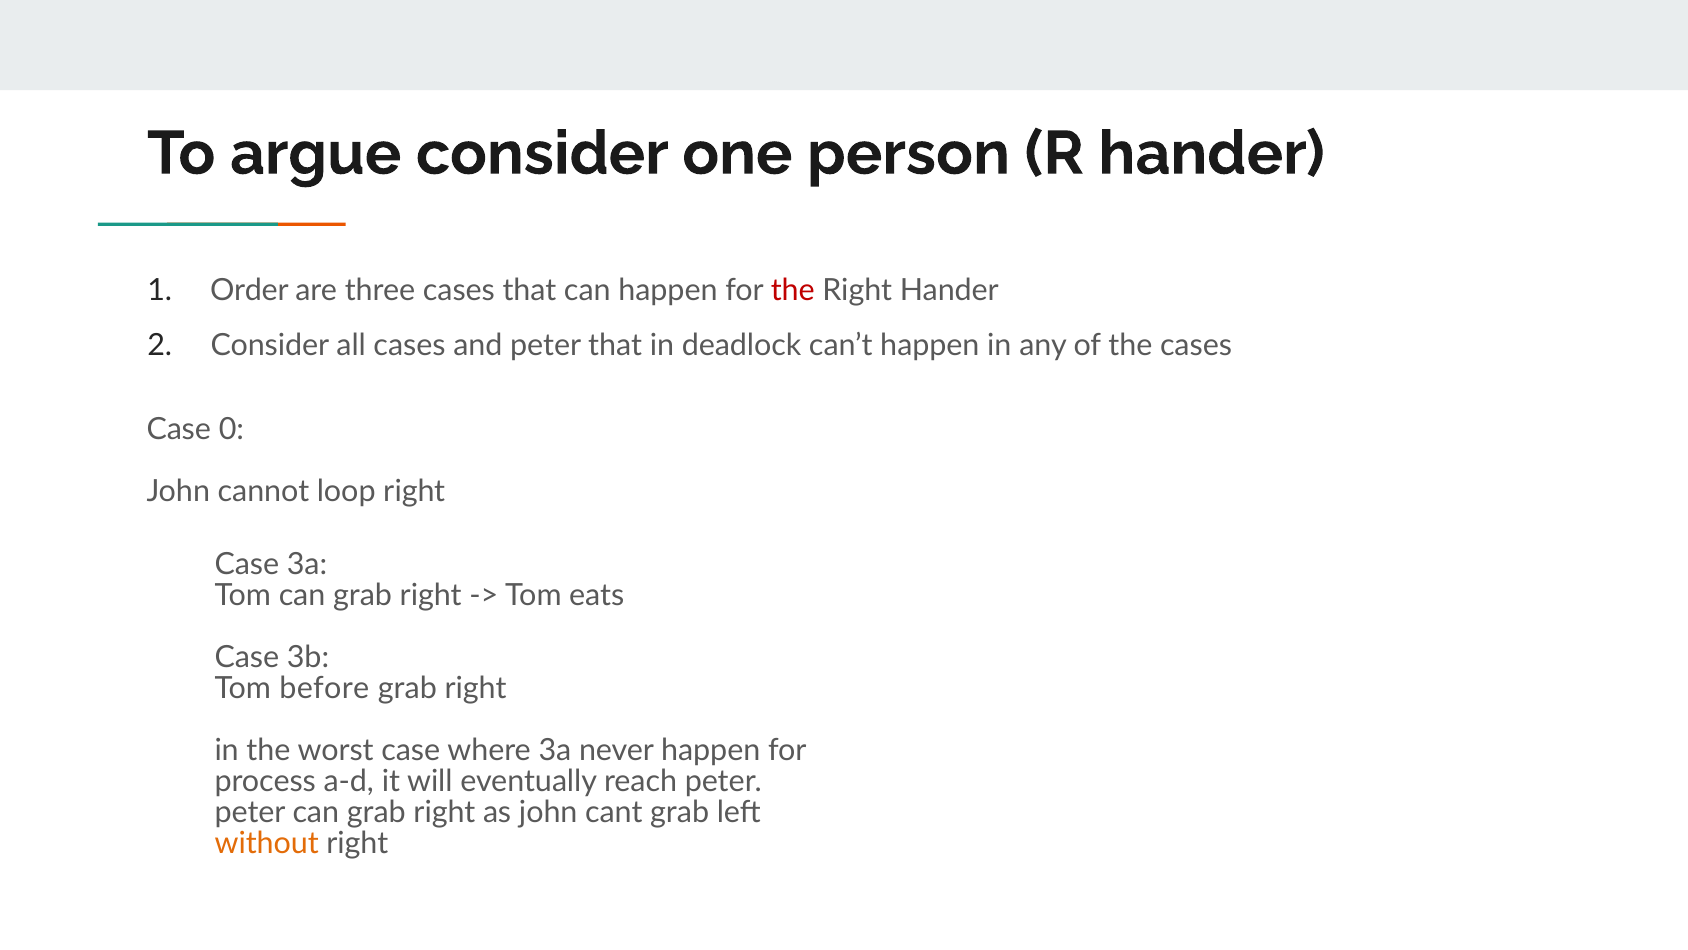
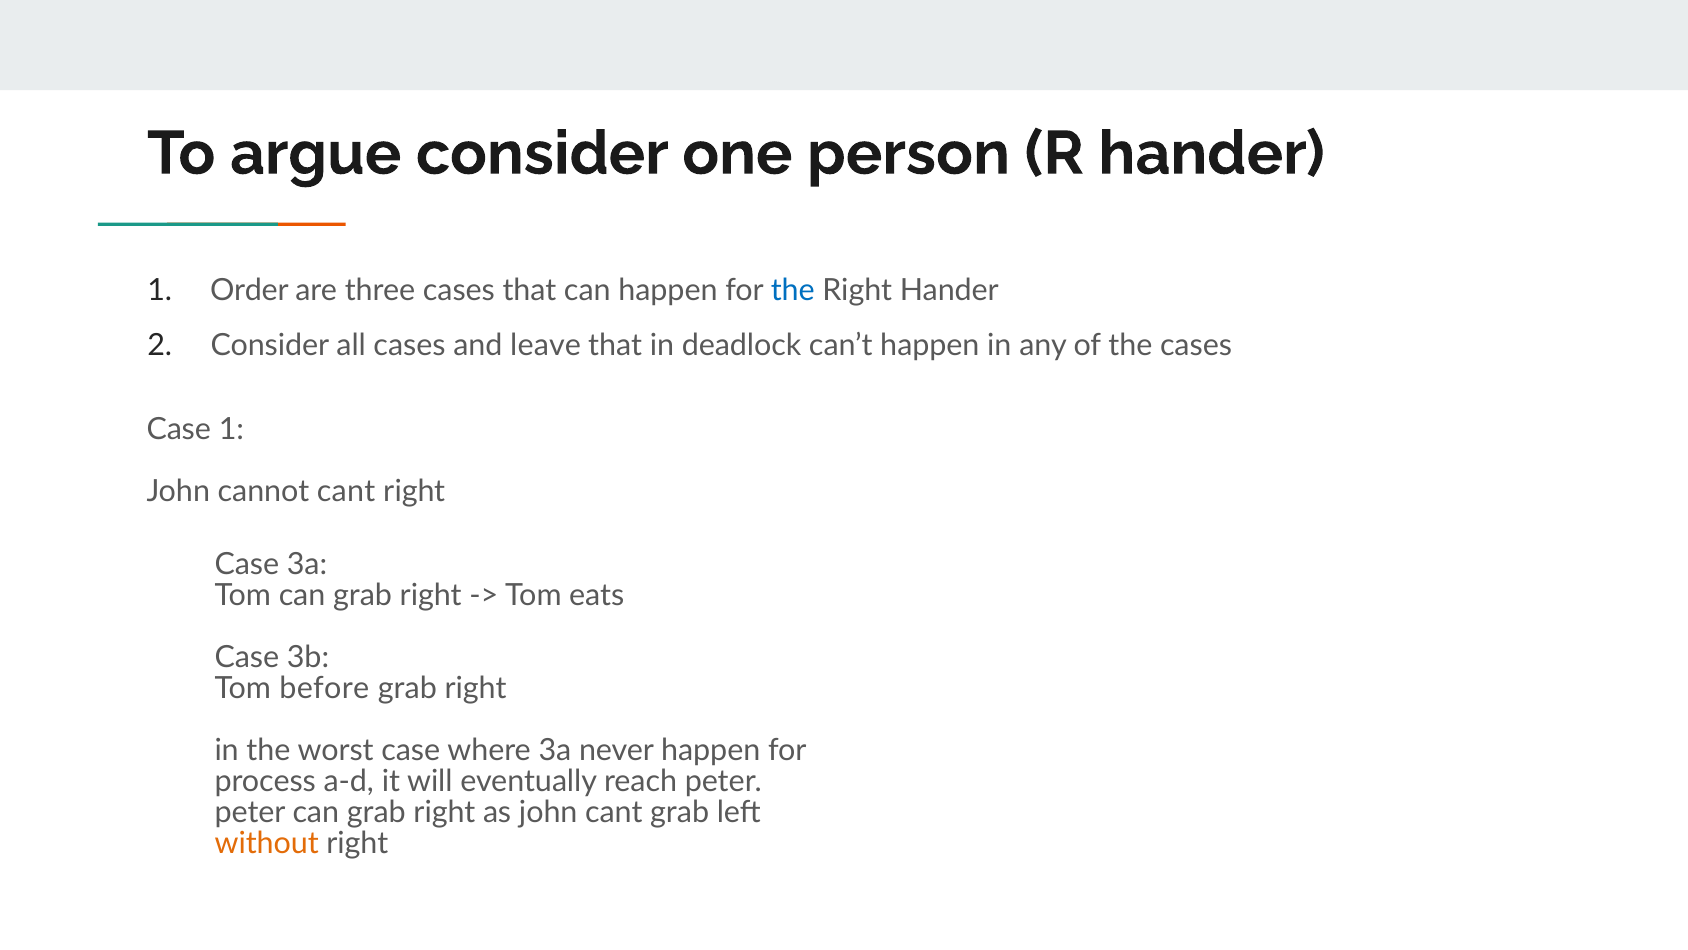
the colour: red -> blue (793, 291)
and peter: peter -> leave (546, 345)
Case 0: 0 -> 1 (231, 429)
cannot loop: loop -> cant (346, 491)
